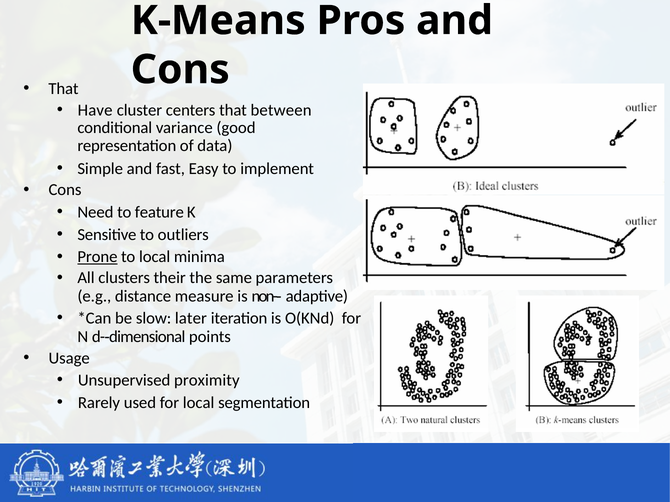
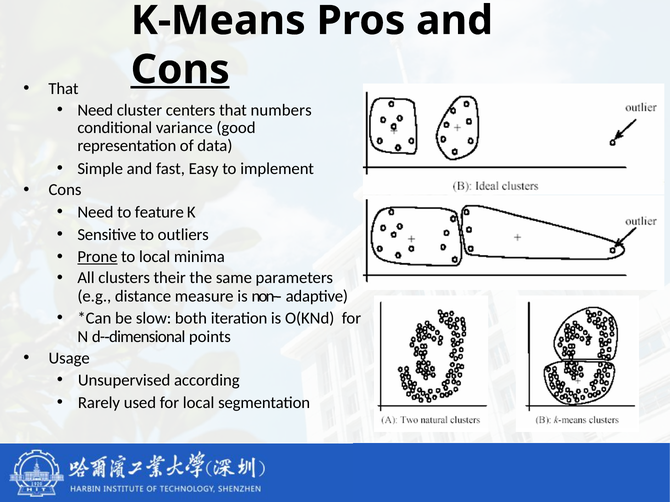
Cons underline: none -> present (180, 70)
Have: Have -> Need (95, 110)
between: between -> numbers (281, 110)
later: later -> both (191, 319)
proximity: proximity -> according (207, 381)
